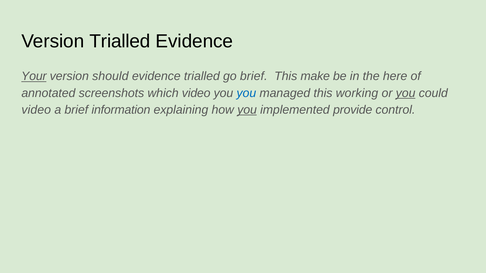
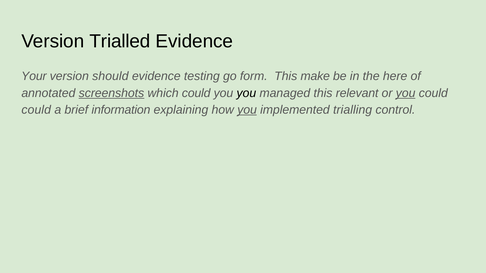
Your underline: present -> none (34, 76)
evidence trialled: trialled -> testing (202, 76)
go brief: brief -> form (254, 76)
screenshots underline: none -> present (111, 93)
which video: video -> could (196, 93)
you colour: blue -> black (246, 93)
working: working -> relevant (357, 93)
video: video -> could (36, 110)
provide: provide -> trialling (353, 110)
